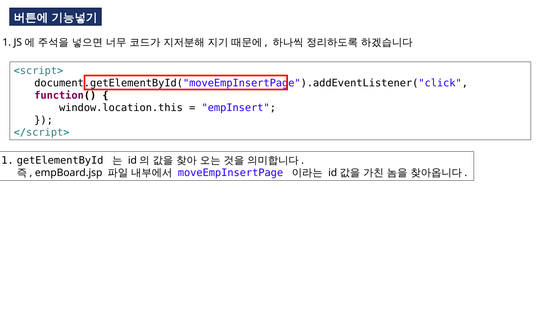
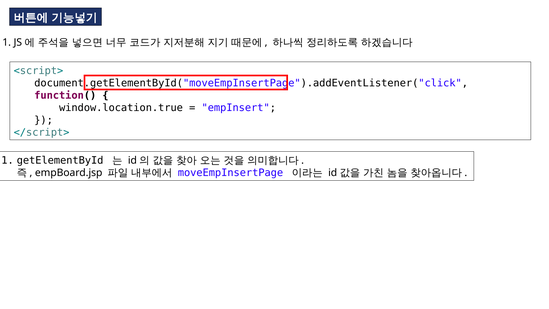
window.location.this: window.location.this -> window.location.true (121, 108)
